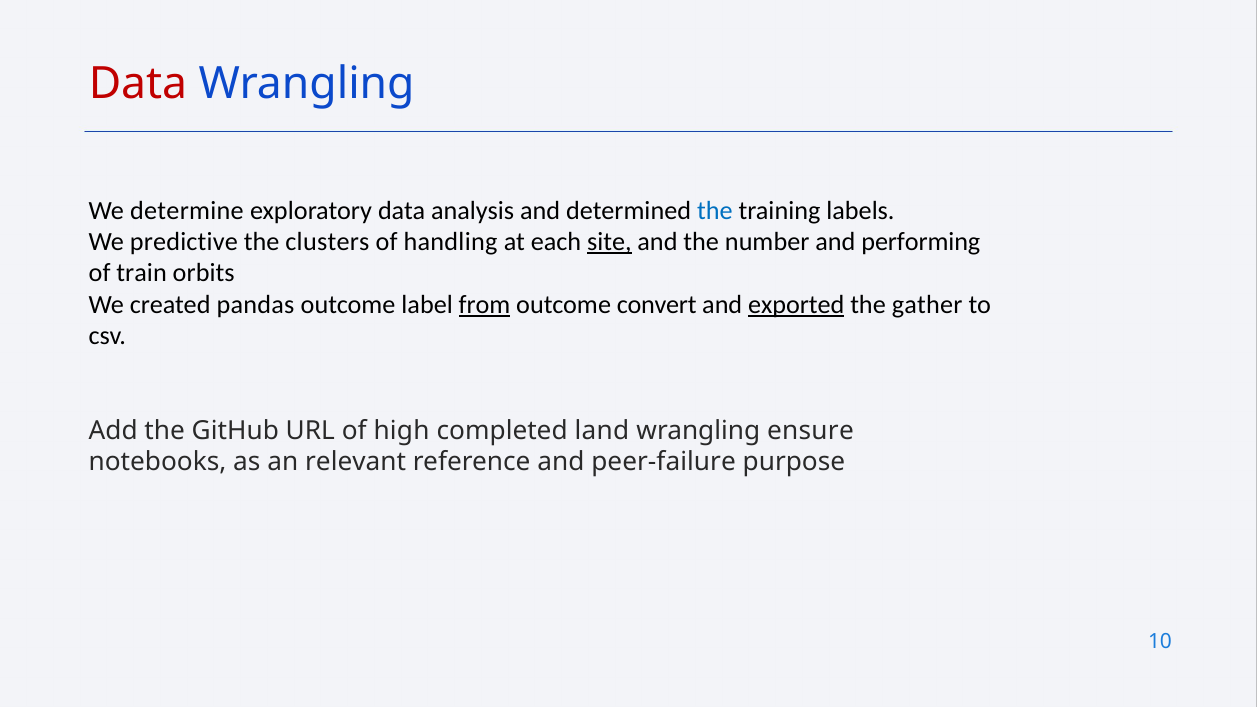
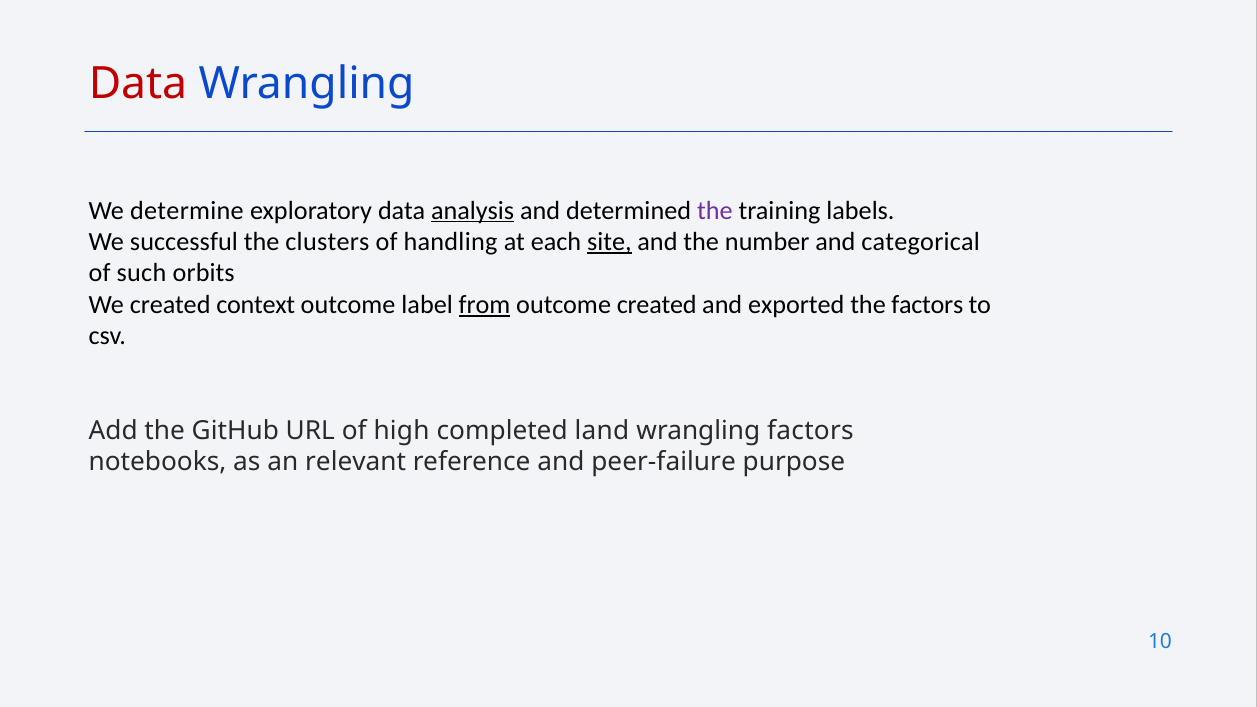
analysis underline: none -> present (473, 210)
the colour: blue -> purple (715, 210)
predictive: predictive -> successful (184, 242)
performing: performing -> categorical (921, 242)
train: train -> such (141, 273)
pandas: pandas -> context (256, 305)
outcome convert: convert -> created (657, 305)
exported underline: present -> none (796, 305)
the gather: gather -> factors (927, 305)
wrangling ensure: ensure -> factors (810, 430)
